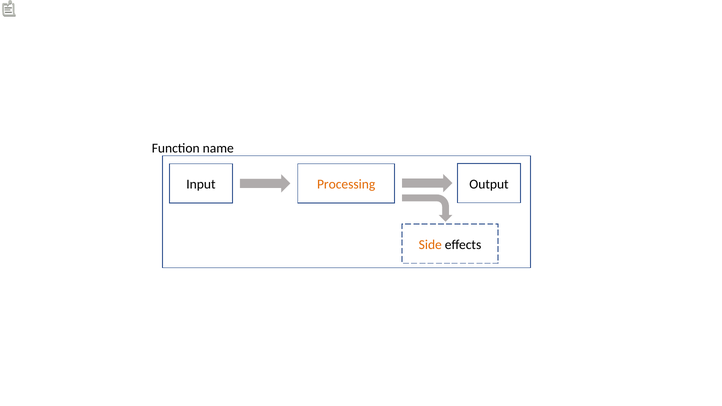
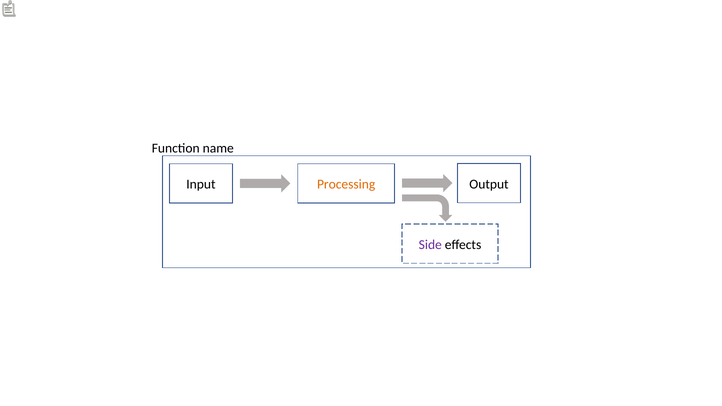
Side colour: orange -> purple (430, 245)
